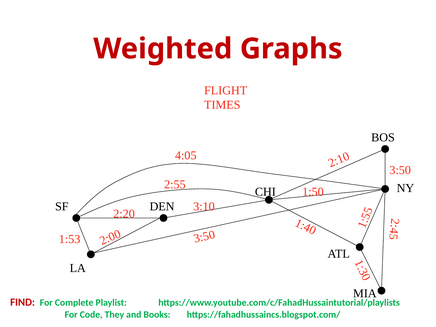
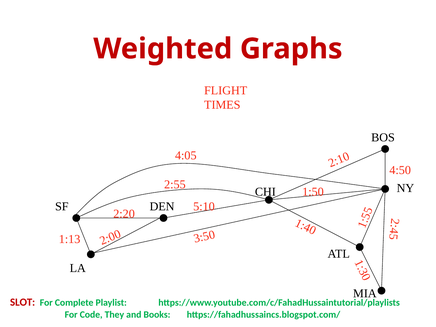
3:50: 3:50 -> 4:50 (400, 170)
3:10: 3:10 -> 5:10 (204, 206)
1:53: 1:53 -> 1:13 (70, 239)
FIND: FIND -> SLOT (23, 302)
